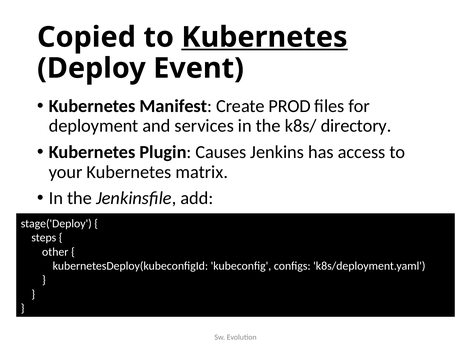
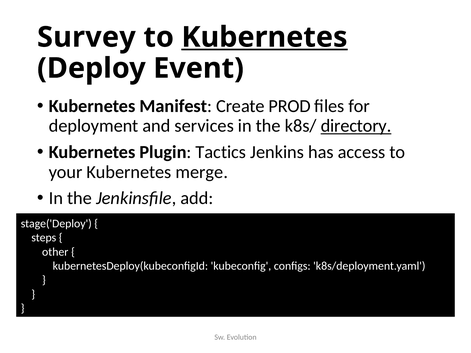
Copied: Copied -> Survey (86, 37)
directory underline: none -> present (356, 126)
Causes: Causes -> Tactics (221, 152)
matrix: matrix -> merge (202, 172)
